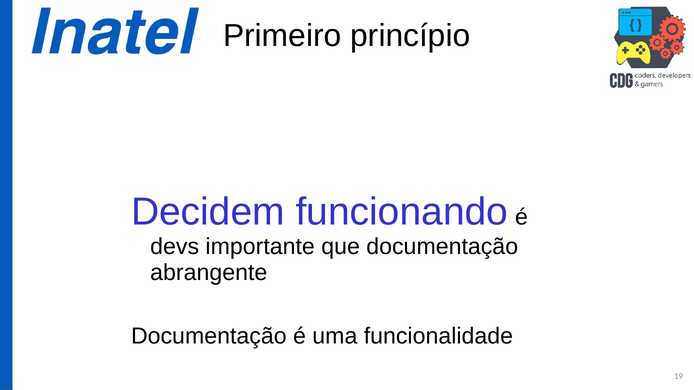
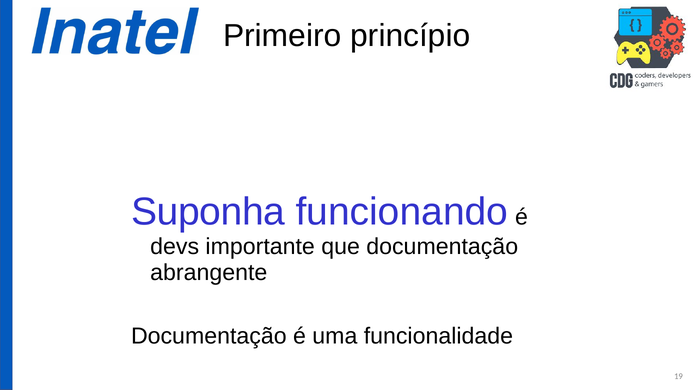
Decidem: Decidem -> Suponha (208, 212)
